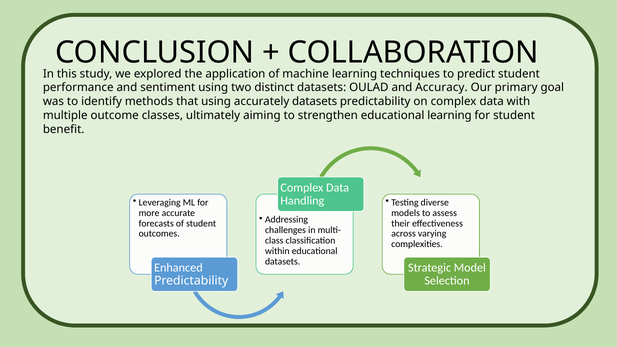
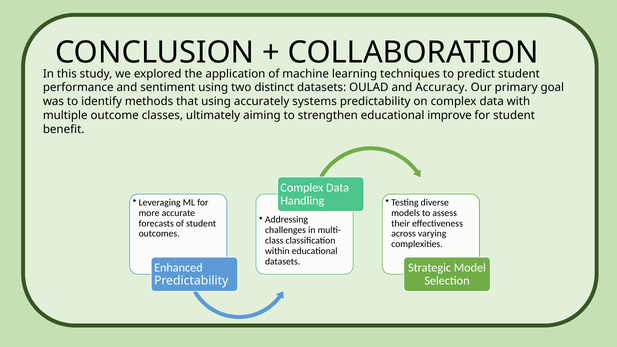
accurately datasets: datasets -> systems (315, 102)
educational learning: learning -> improve (449, 115)
